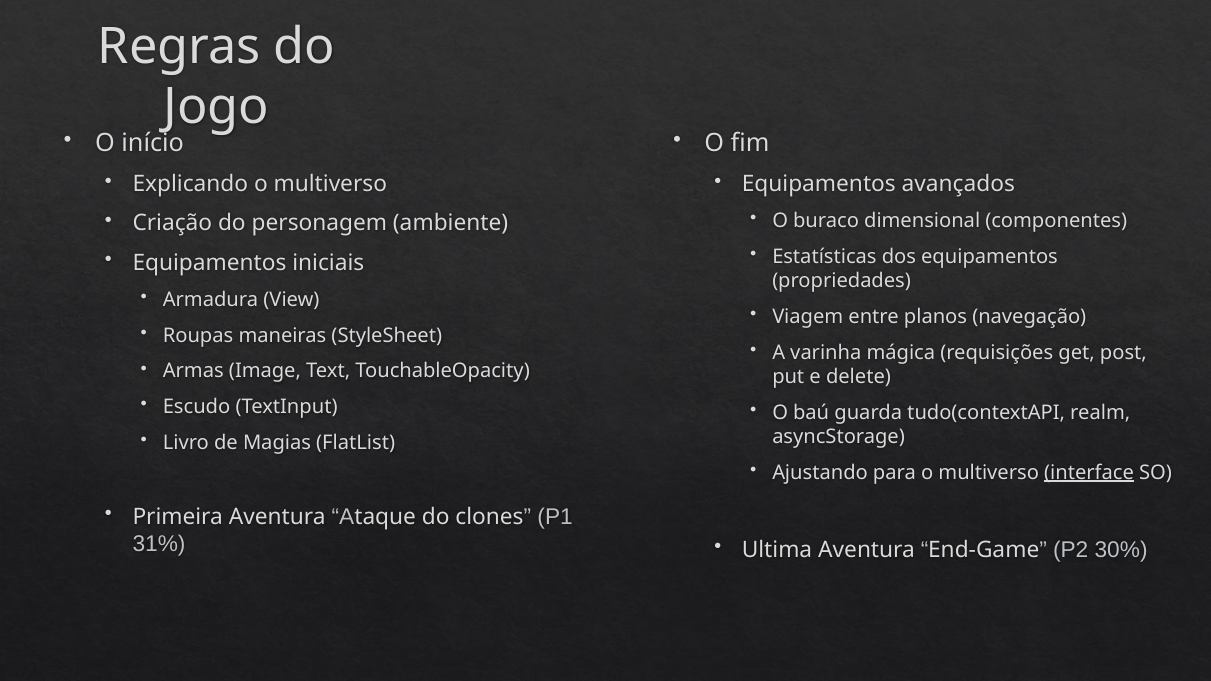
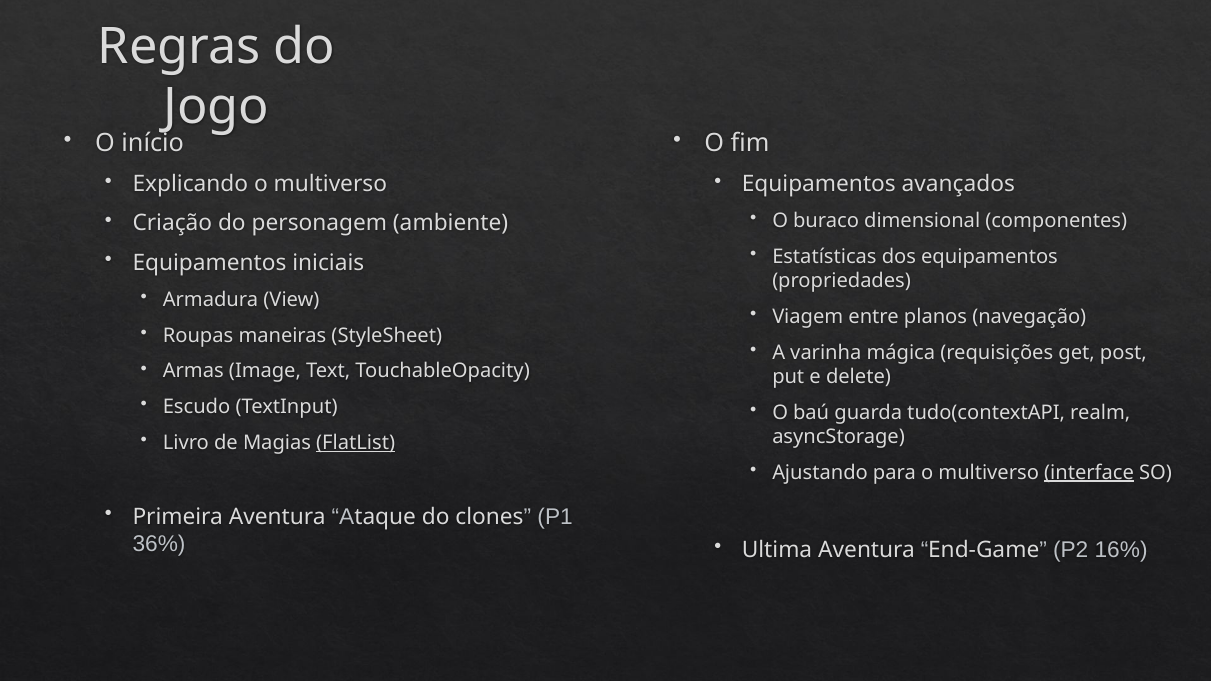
FlatList underline: none -> present (356, 443)
31%: 31% -> 36% (159, 544)
30%: 30% -> 16% (1121, 550)
